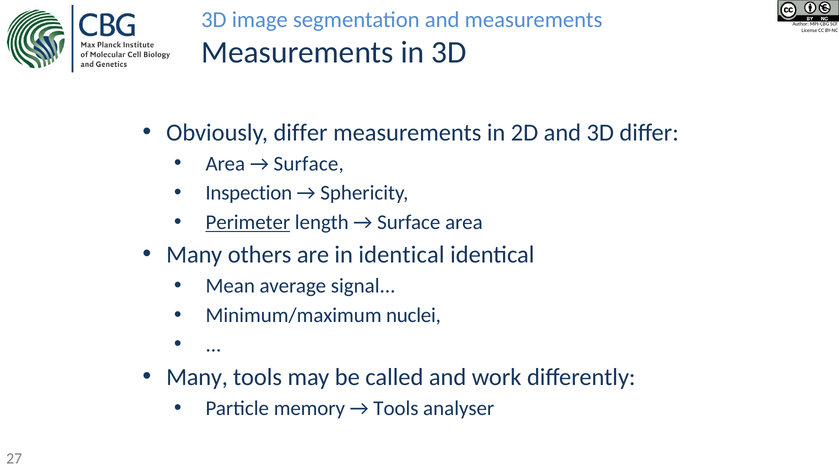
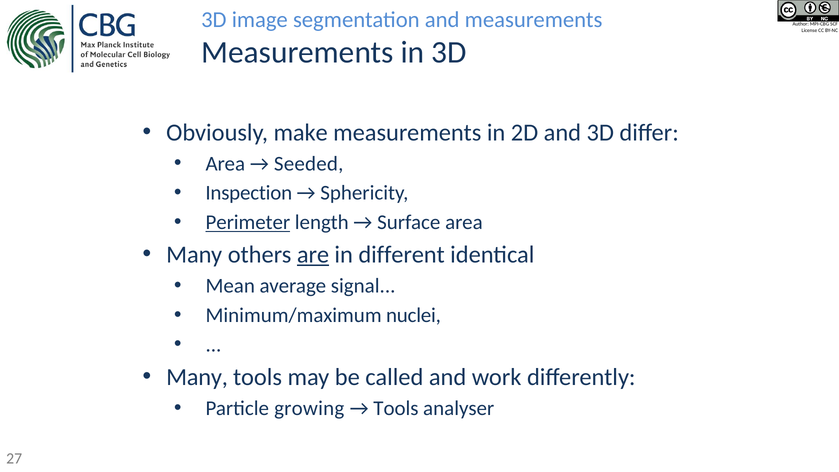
Obviously differ: differ -> make (301, 132)
Surface: Surface -> Seeded (309, 164)
are underline: none -> present (313, 255)
in identical: identical -> different (402, 255)
memory: memory -> growing (309, 408)
